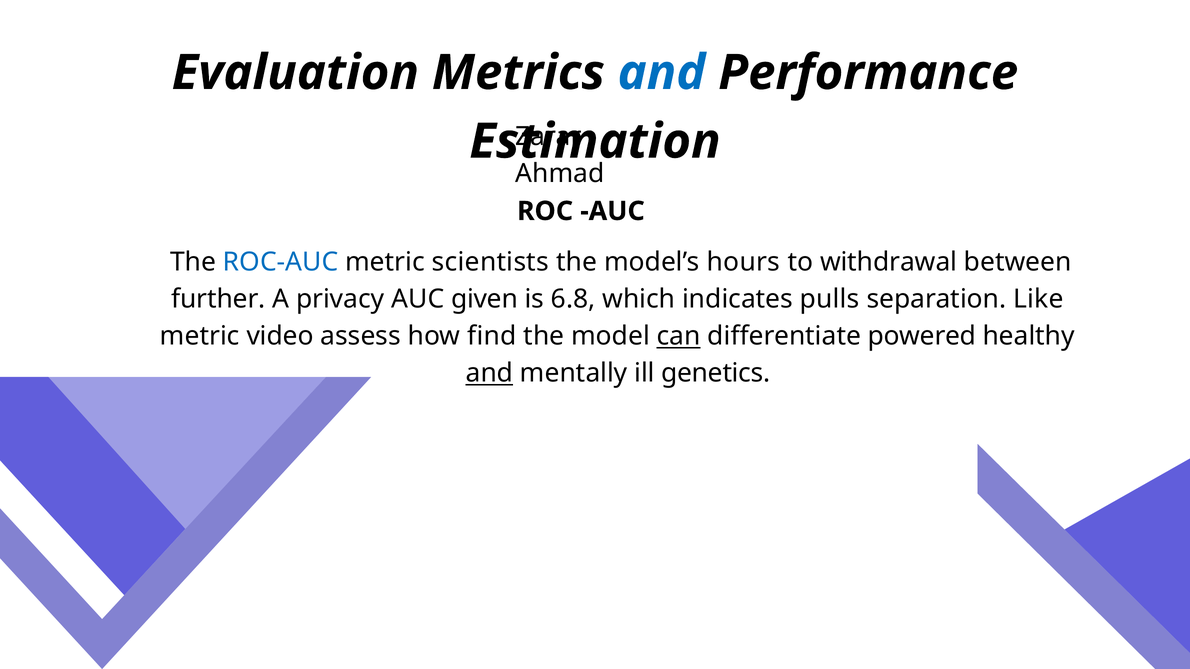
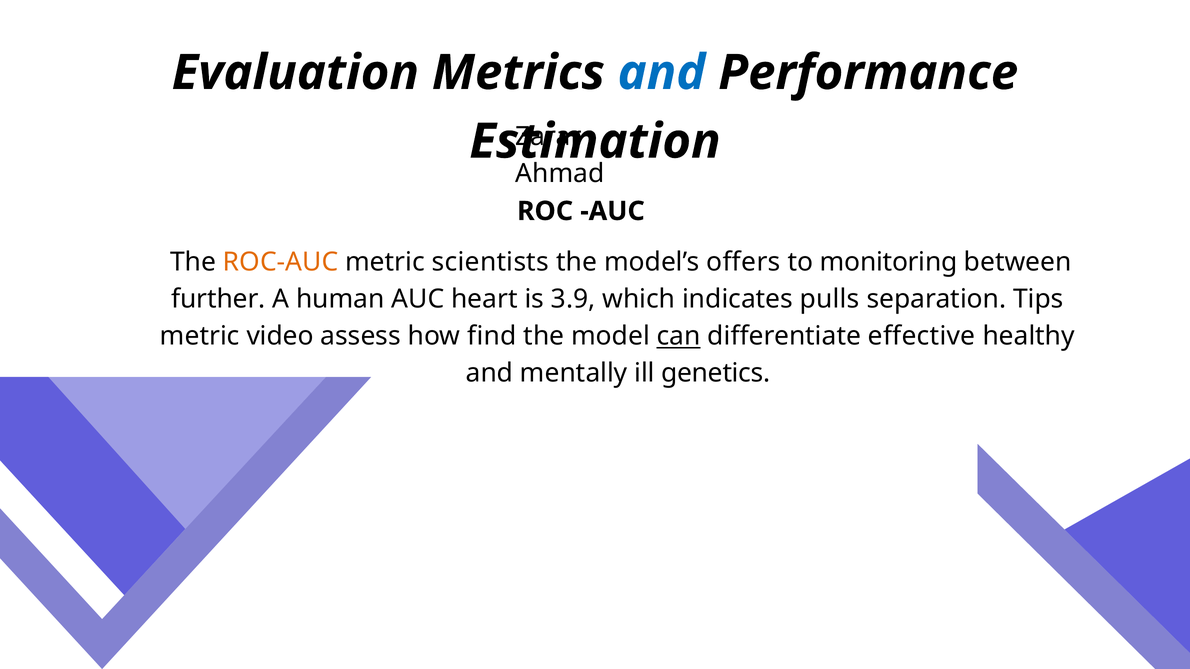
ROC-AUC colour: blue -> orange (281, 262)
hours: hours -> offers (743, 262)
withdrawal: withdrawal -> monitoring (889, 262)
privacy: privacy -> human (340, 299)
given: given -> heart (484, 299)
6.8: 6.8 -> 3.9 (573, 299)
Like: Like -> Tips (1038, 299)
powered: powered -> effective (922, 336)
and underline: present -> none (489, 373)
